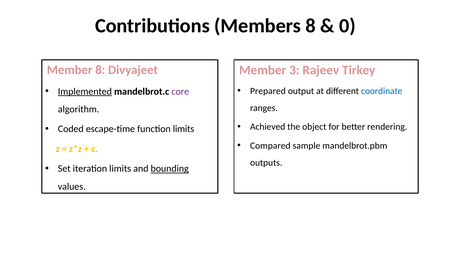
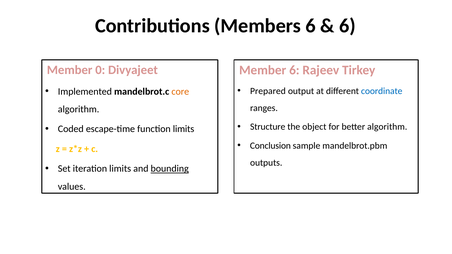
Members 8: 8 -> 6 (311, 26)
0: 0 -> 6 (347, 26)
Member 3: 3 -> 6 (294, 70)
Member 8: 8 -> 0 (100, 70)
Implemented underline: present -> none (85, 91)
core colour: purple -> orange (180, 91)
Achieved: Achieved -> Structure (268, 127)
better rendering: rendering -> algorithm (387, 127)
Compared: Compared -> Conclusion (270, 146)
